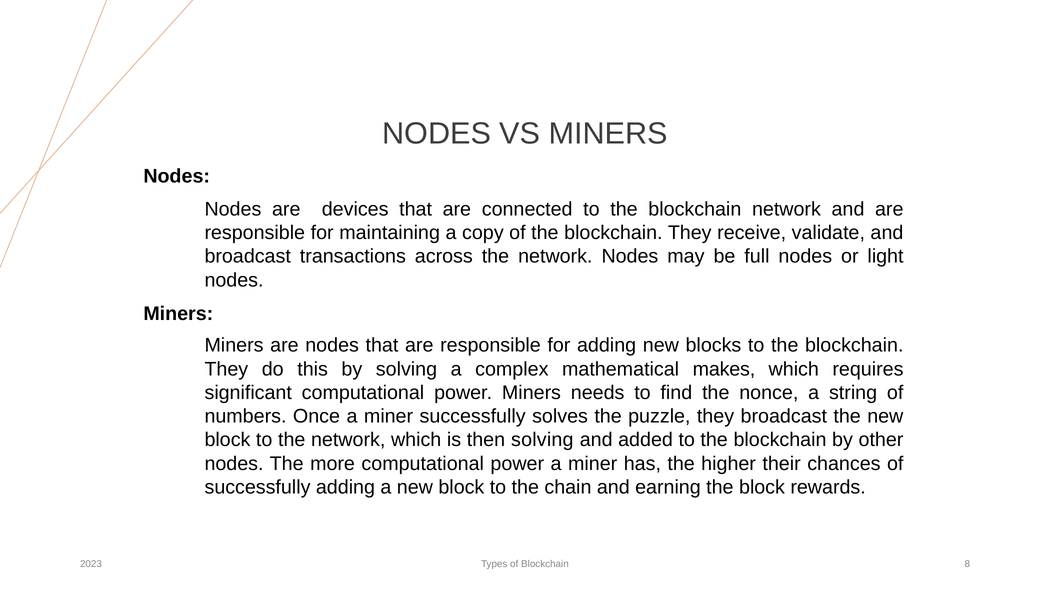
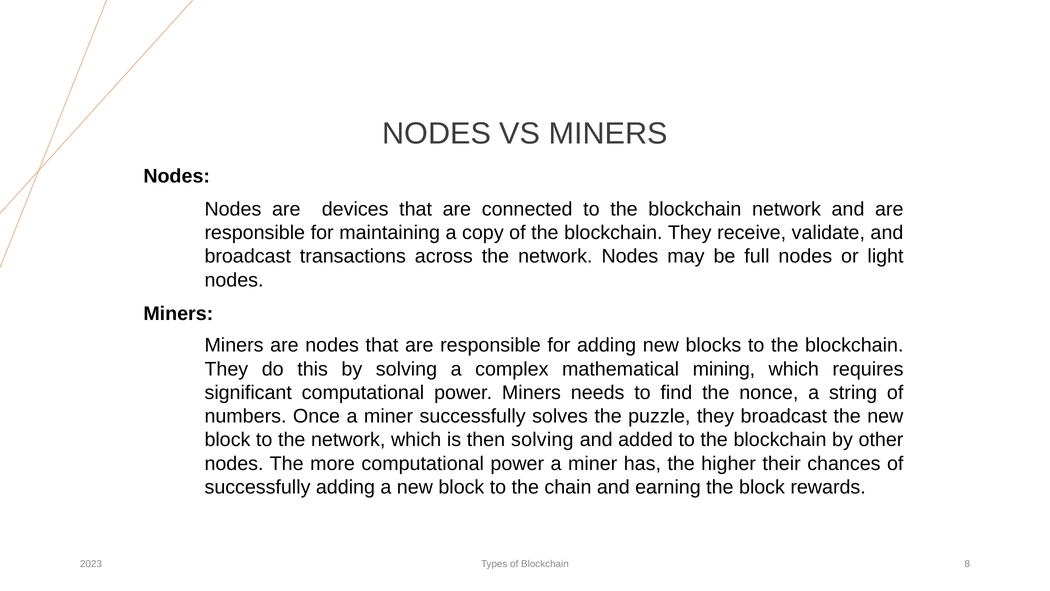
makes: makes -> mining (724, 369)
